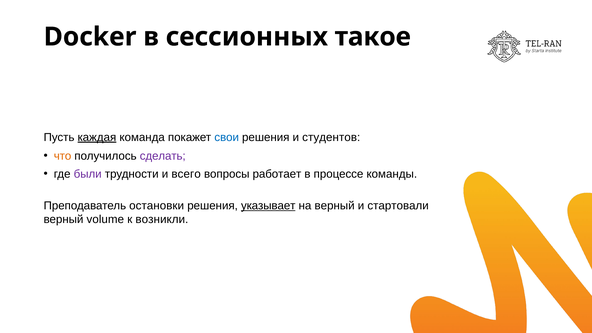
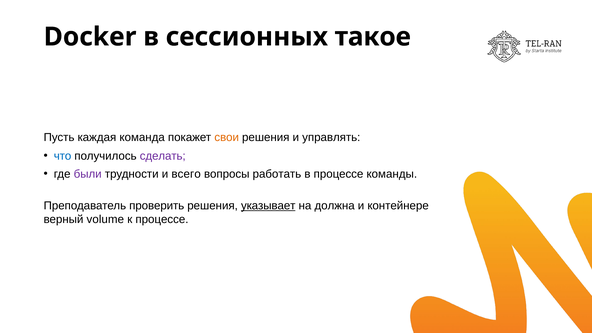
каждая underline: present -> none (97, 137)
свои colour: blue -> orange (227, 137)
студентов: студентов -> управлять (331, 137)
что colour: orange -> blue (63, 156)
работает: работает -> работать (277, 174)
остановки: остановки -> проверить (157, 206)
на верный: верный -> должна (335, 206)
стартовали: стартовали -> контейнере (398, 206)
к возникли: возникли -> процессе (162, 219)
